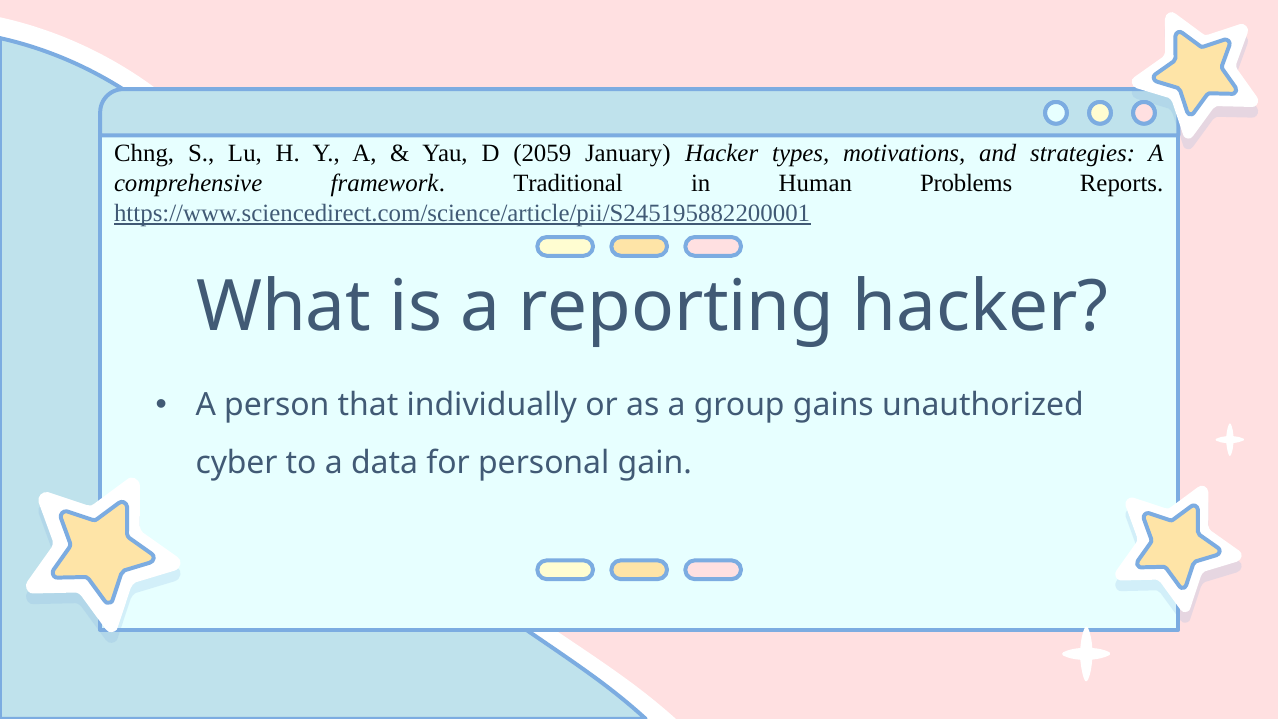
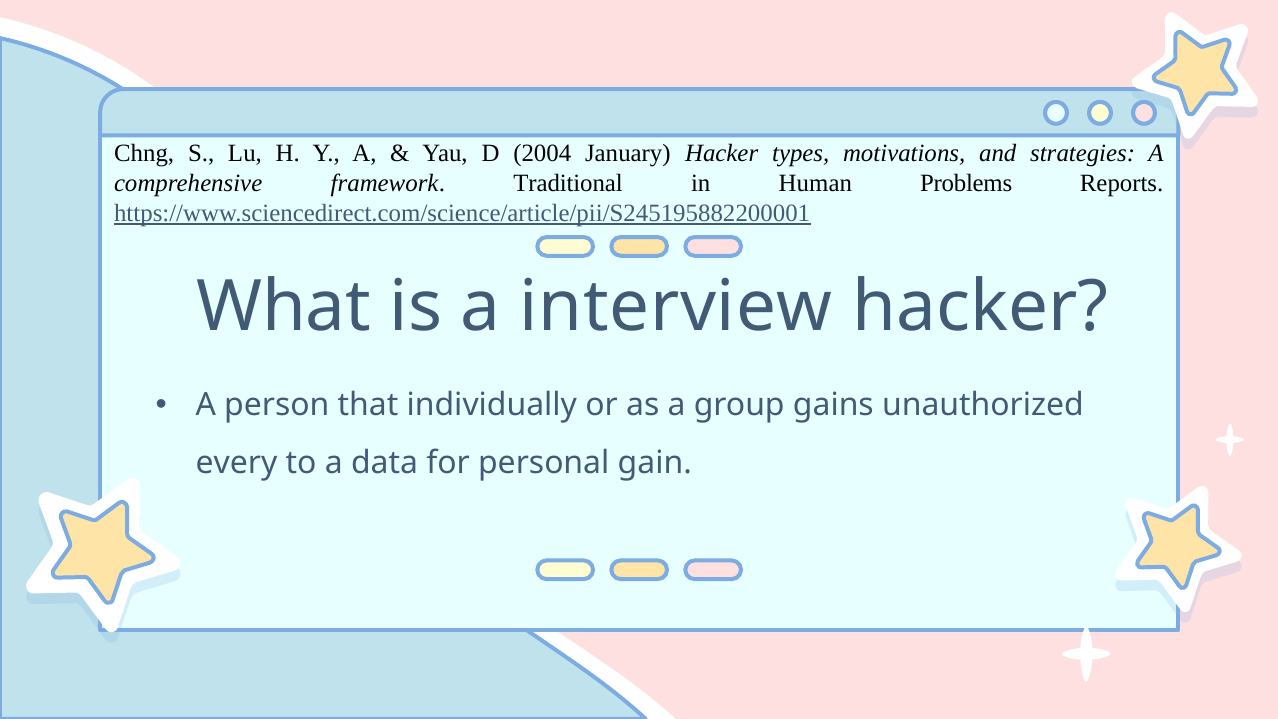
2059: 2059 -> 2004 (542, 153)
reporting: reporting -> interview (676, 307)
cyber: cyber -> every (237, 463)
